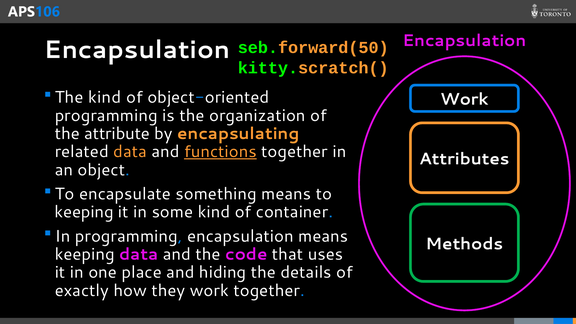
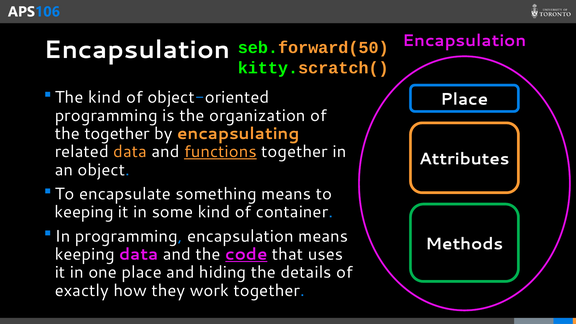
Work: Work -> Place (464, 99)
the attribute: attribute -> together (117, 134)
code underline: none -> present (246, 254)
